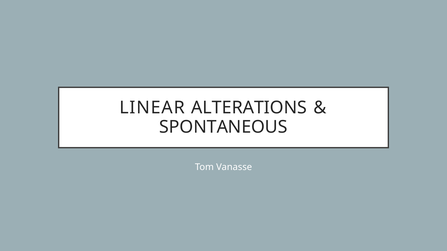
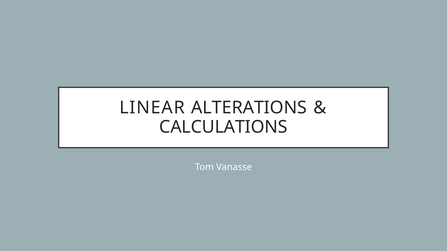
SPONTANEOUS: SPONTANEOUS -> CALCULATIONS (223, 127)
